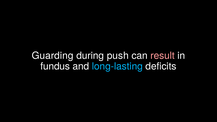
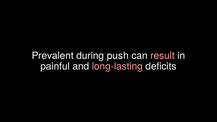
Guarding: Guarding -> Prevalent (53, 56)
fundus: fundus -> painful (55, 66)
long-lasting colour: light blue -> pink (117, 66)
